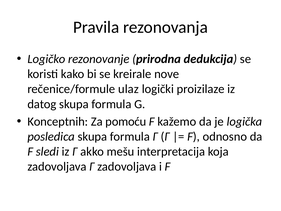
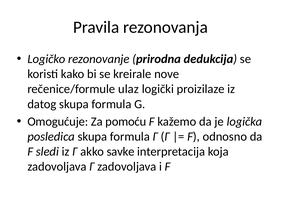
Konceptnih: Konceptnih -> Omogućuje (58, 121)
mešu: mešu -> savke (121, 151)
